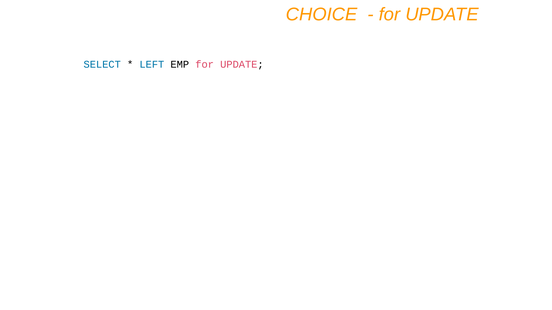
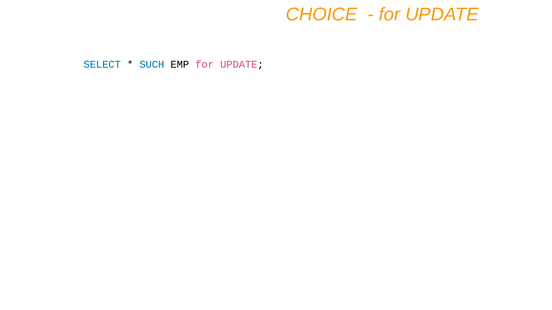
LEFT: LEFT -> SUCH (152, 65)
